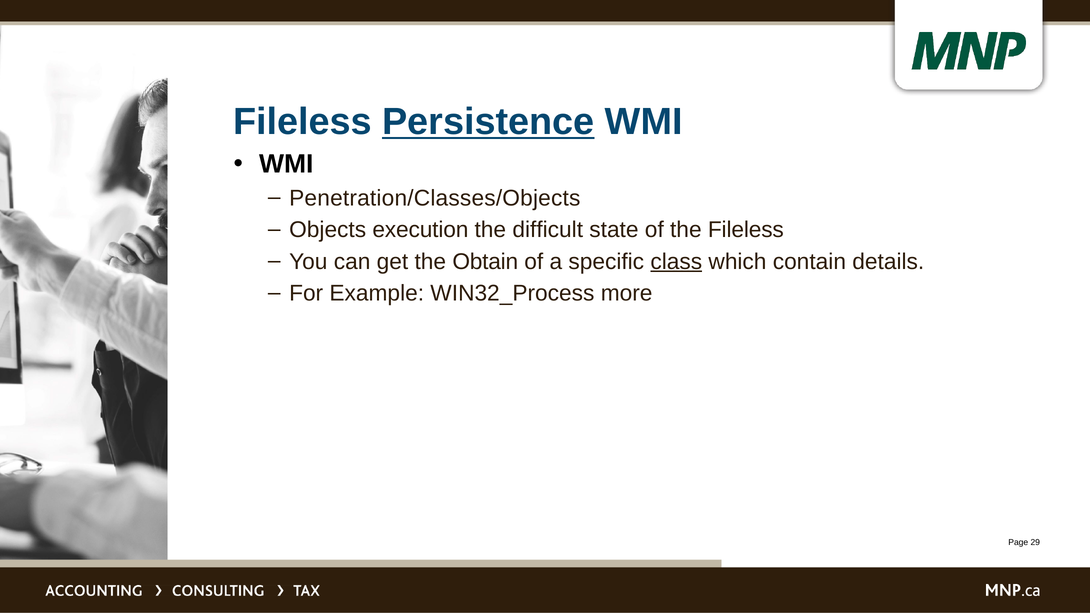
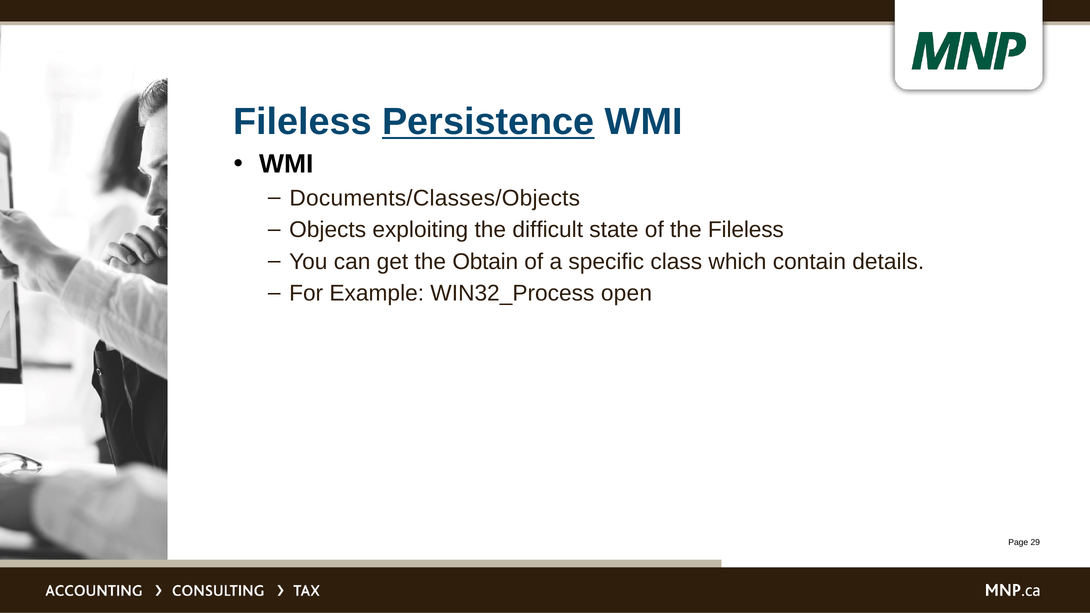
Penetration/Classes/Objects: Penetration/Classes/Objects -> Documents/Classes/Objects (435, 198)
execution: execution -> exploiting (420, 230)
class underline: present -> none (676, 262)
more: more -> open (626, 293)
